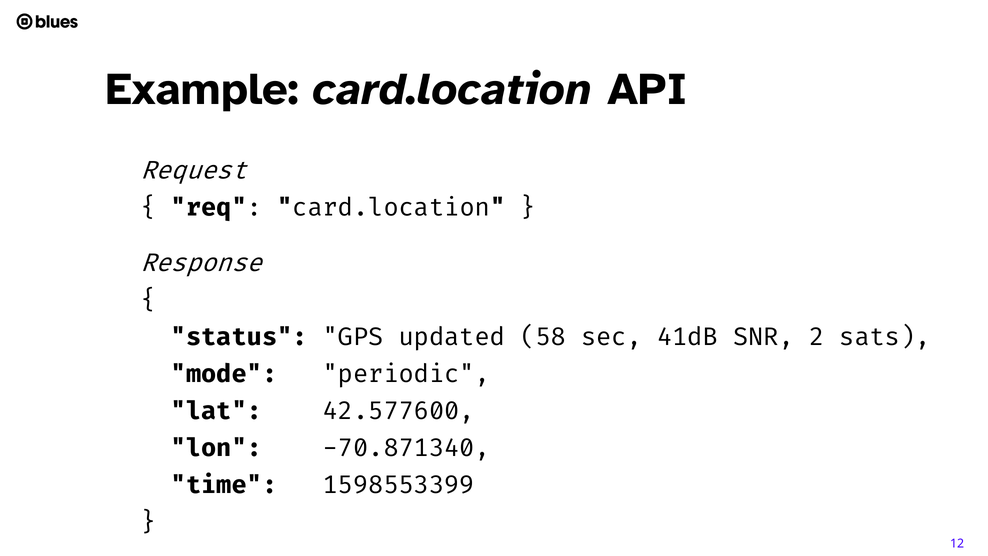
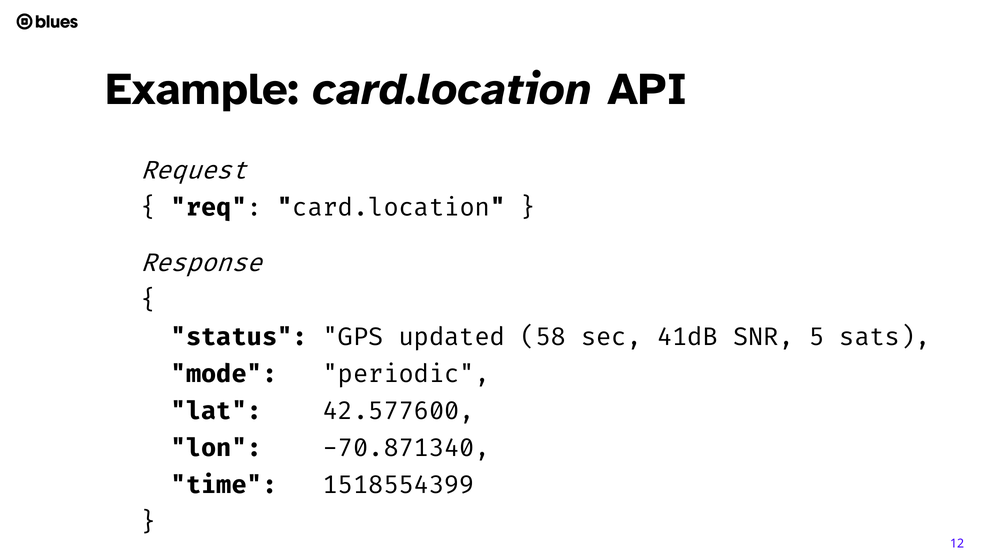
2: 2 -> 5 (817, 337)
1598553399: 1598553399 -> 1518554399 (399, 485)
